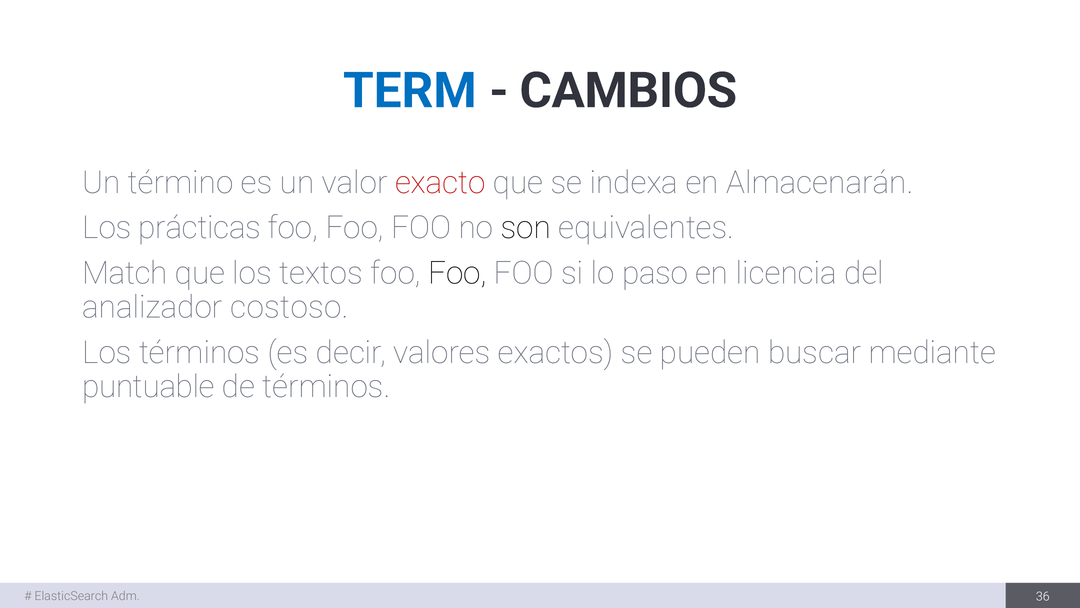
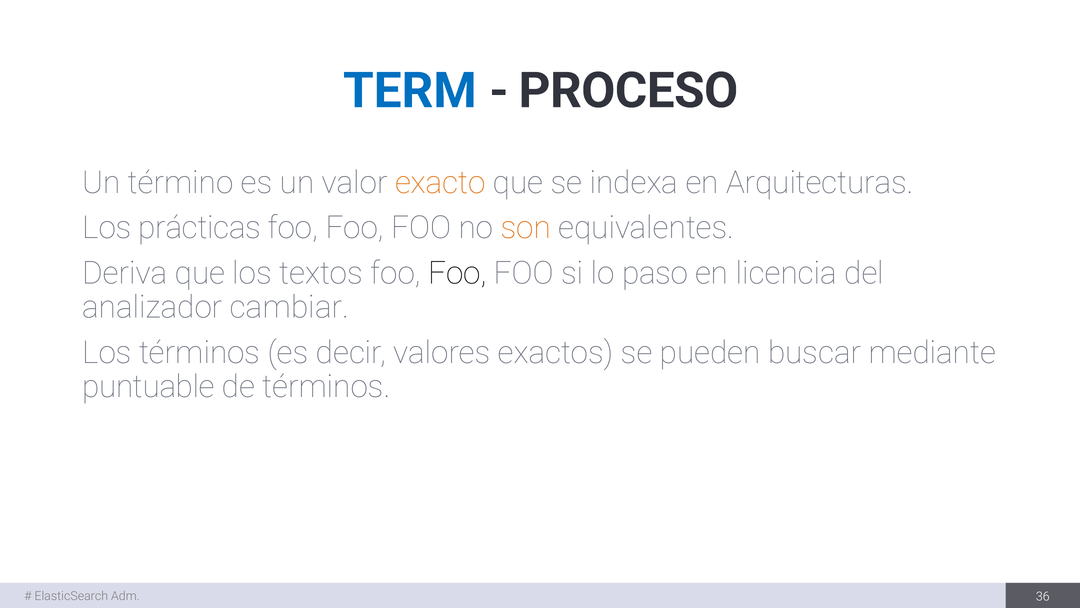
CAMBIOS: CAMBIOS -> PROCESO (628, 91)
exacto colour: red -> orange (440, 183)
Almacenarán: Almacenarán -> Arquitecturas (820, 183)
son colour: black -> orange (526, 228)
Match: Match -> Deriva (125, 273)
costoso: costoso -> cambiar (290, 307)
